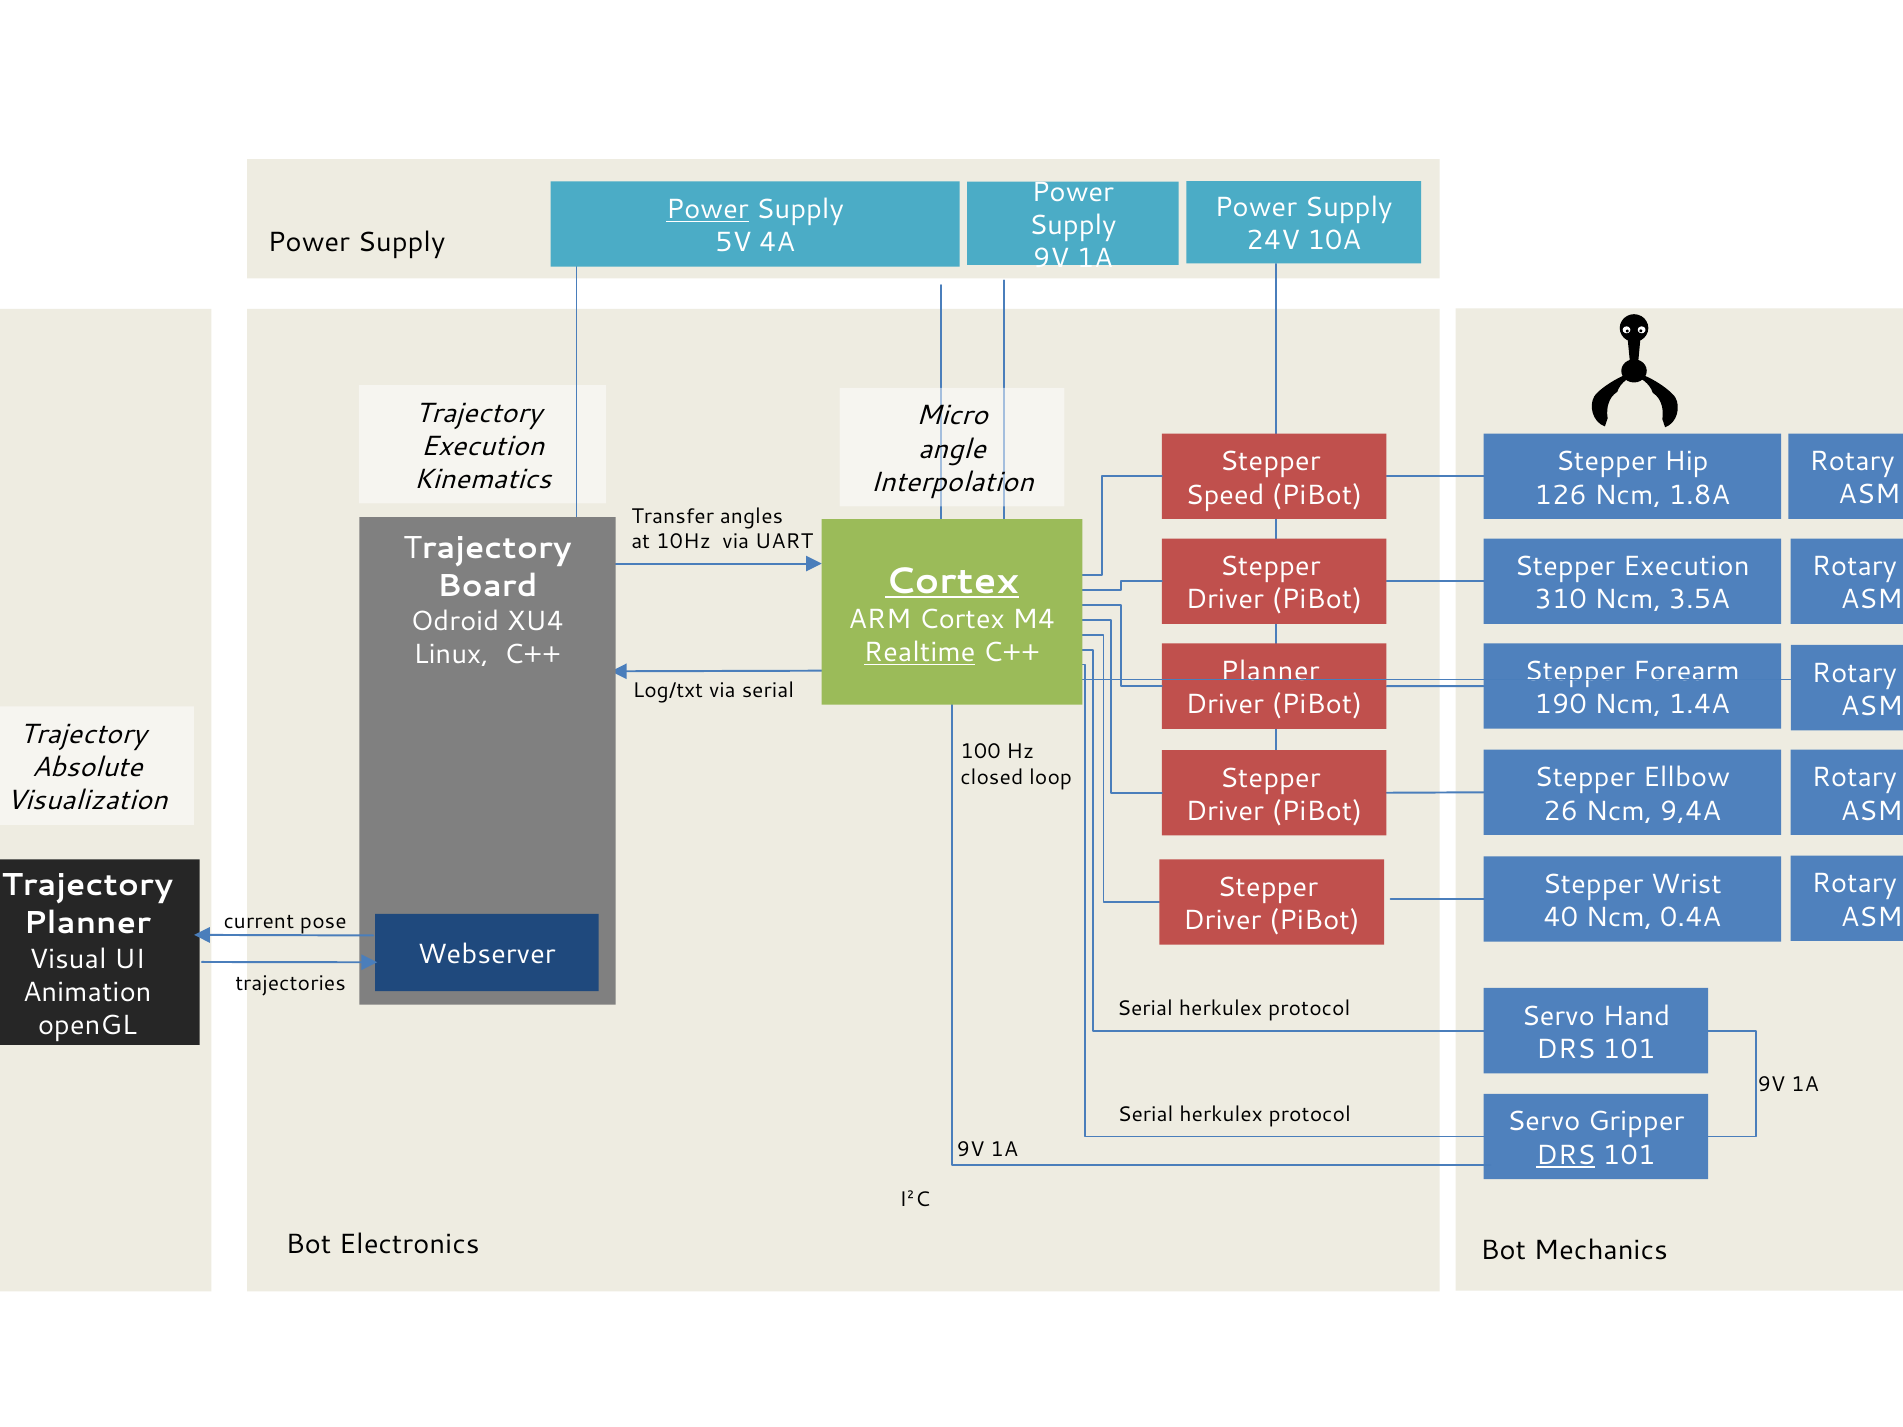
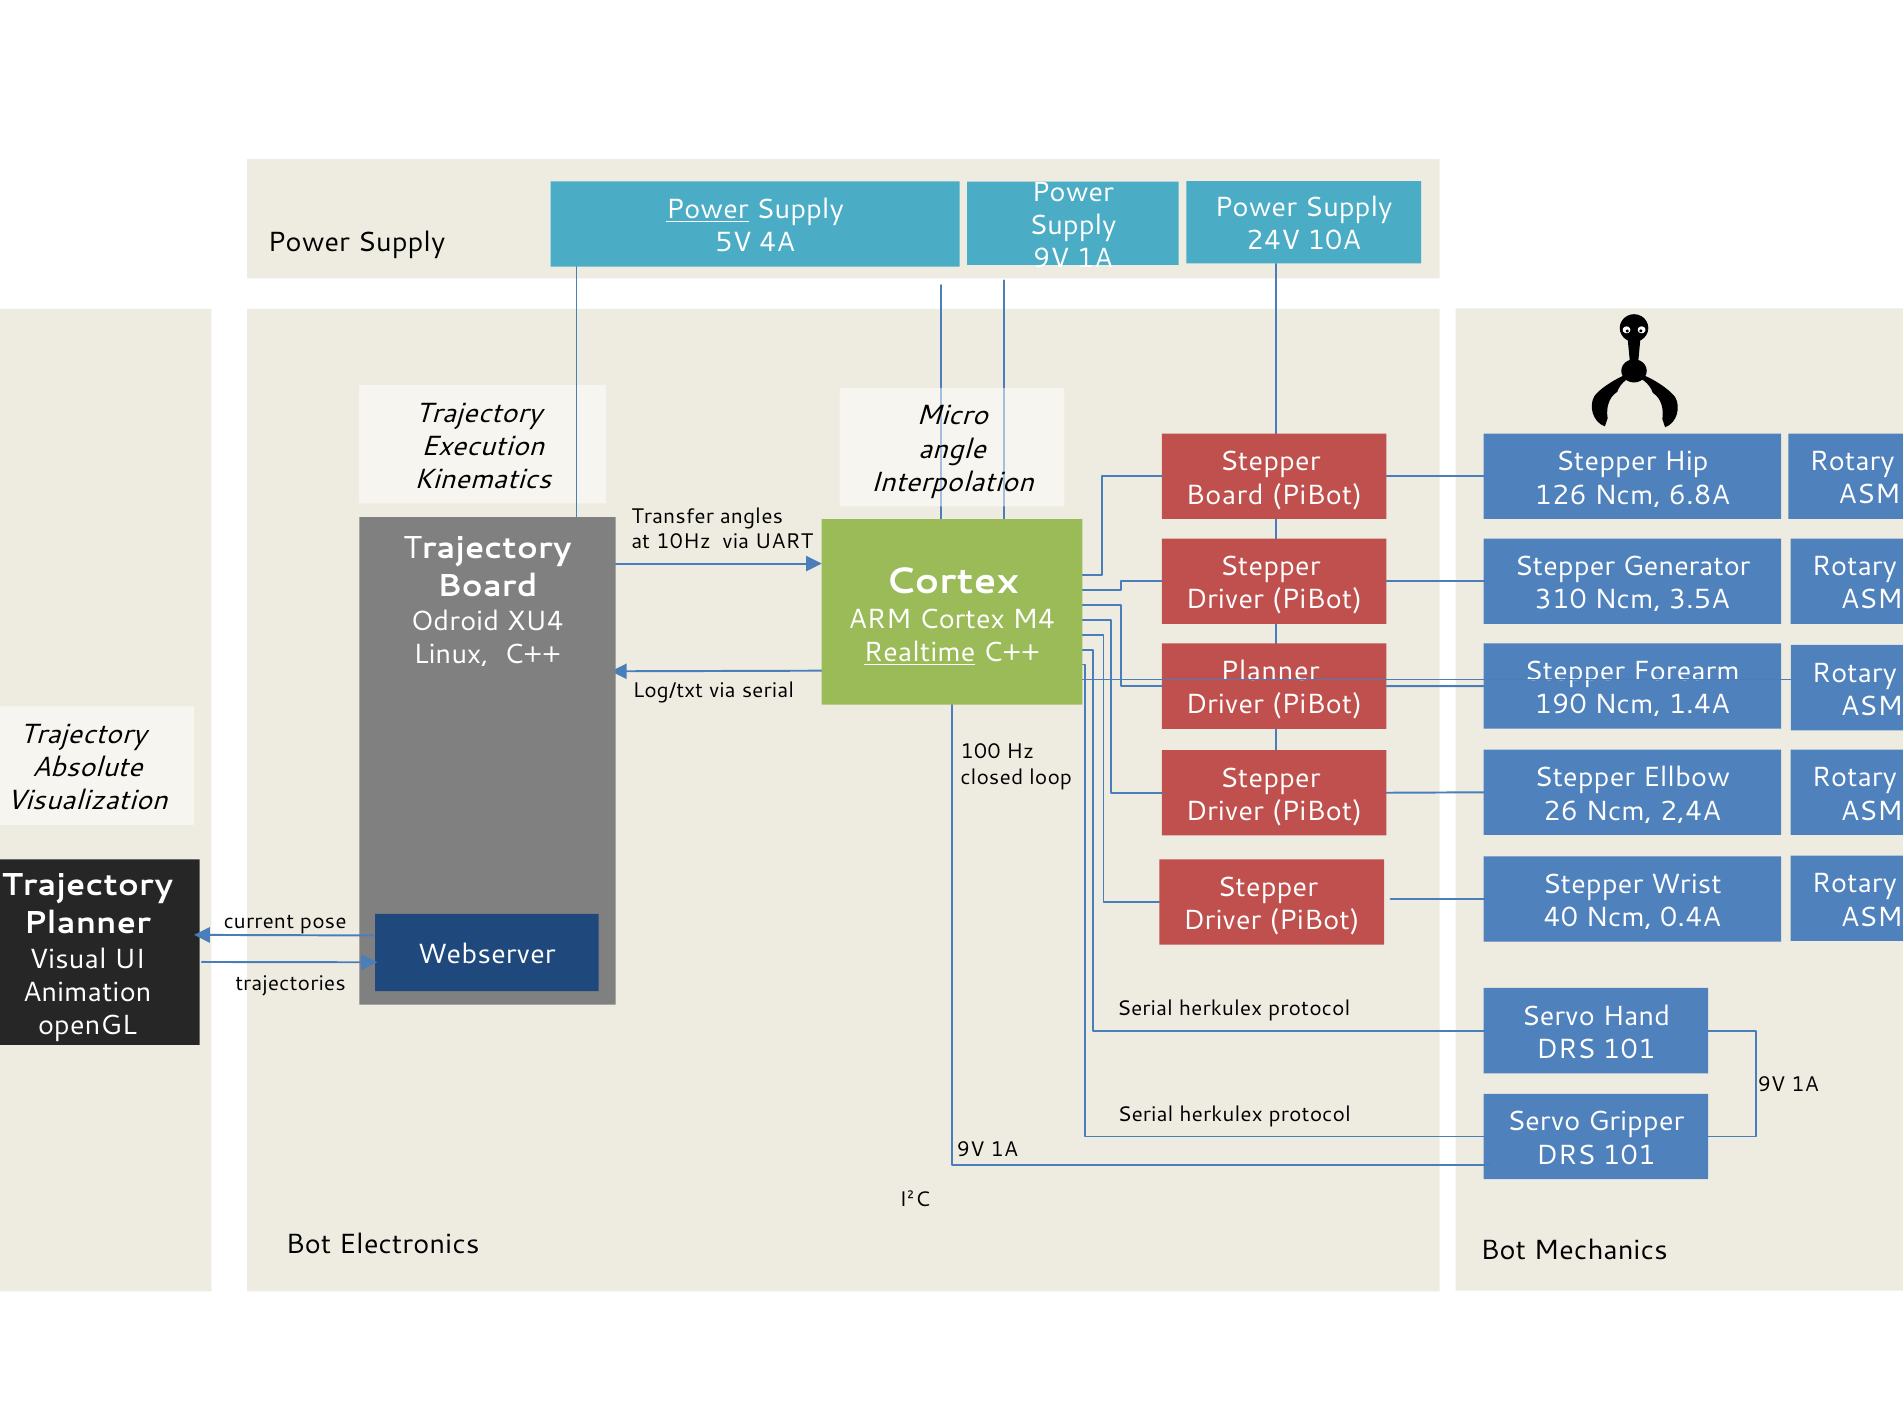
Speed: Speed -> Board (1225, 495)
1.8A: 1.8A -> 6.8A (1699, 495)
Stepper Execution: Execution -> Generator (1687, 567)
Cortex underline: present -> none (952, 581)
9,4A: 9,4A -> 2,4A (1690, 811)
DRS underline: present -> none (1566, 1155)
